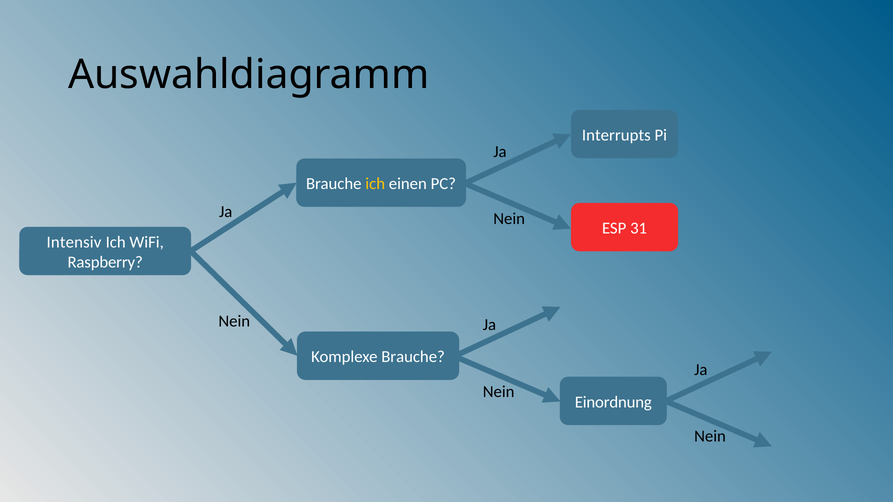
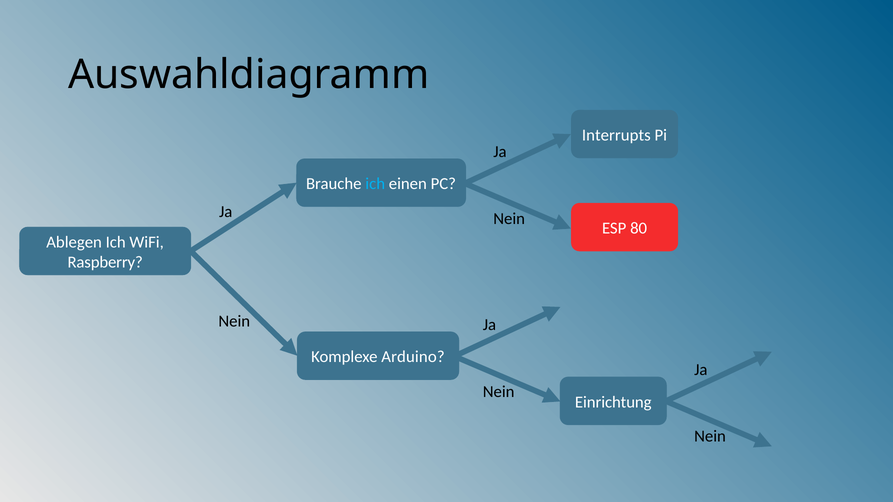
ich colour: yellow -> light blue (375, 184)
31: 31 -> 80 (639, 228)
Intensiv: Intensiv -> Ablegen (74, 242)
Komplexe Brauche: Brauche -> Arduino (413, 357)
Einordnung: Einordnung -> Einrichtung (613, 402)
